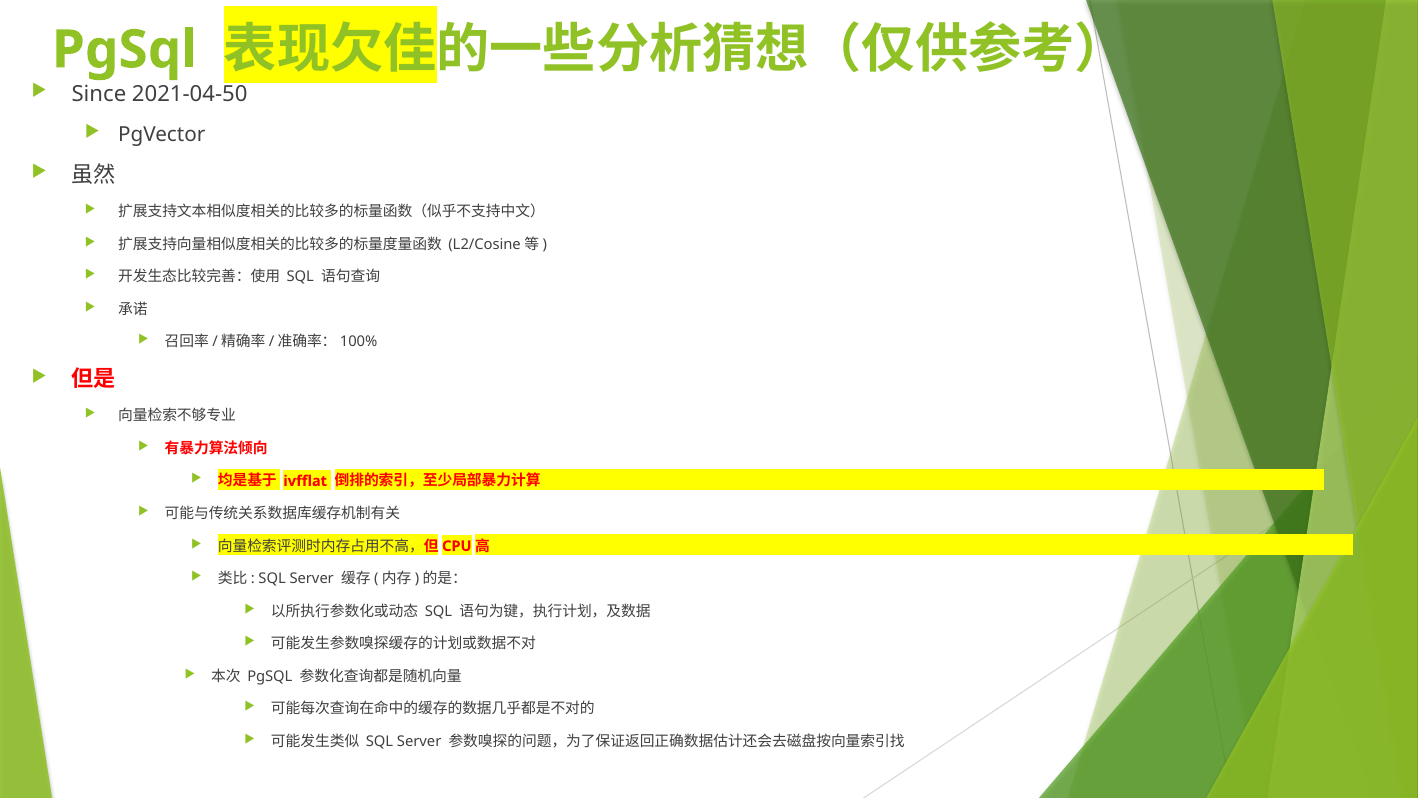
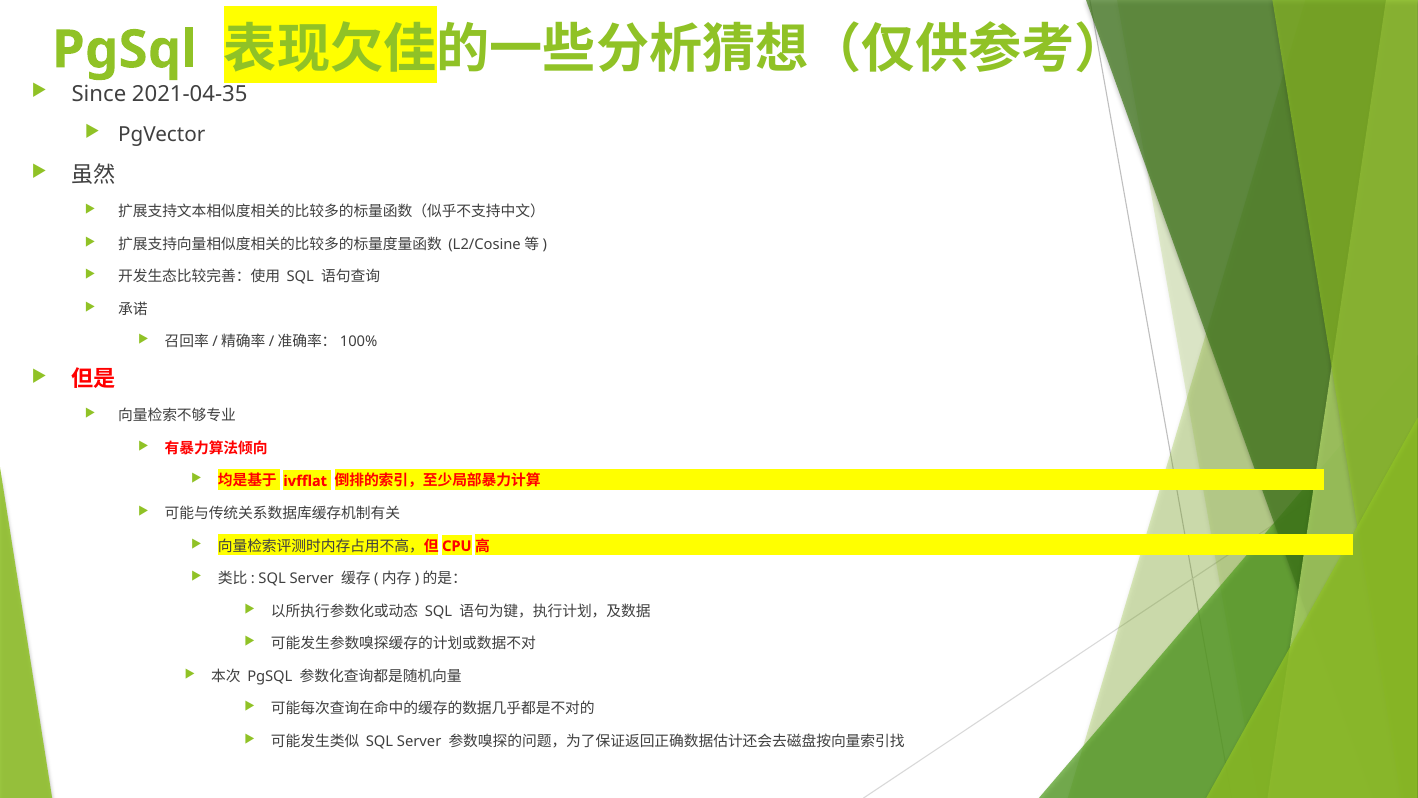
2021-04-50: 2021-04-50 -> 2021-04-35 (190, 94)
